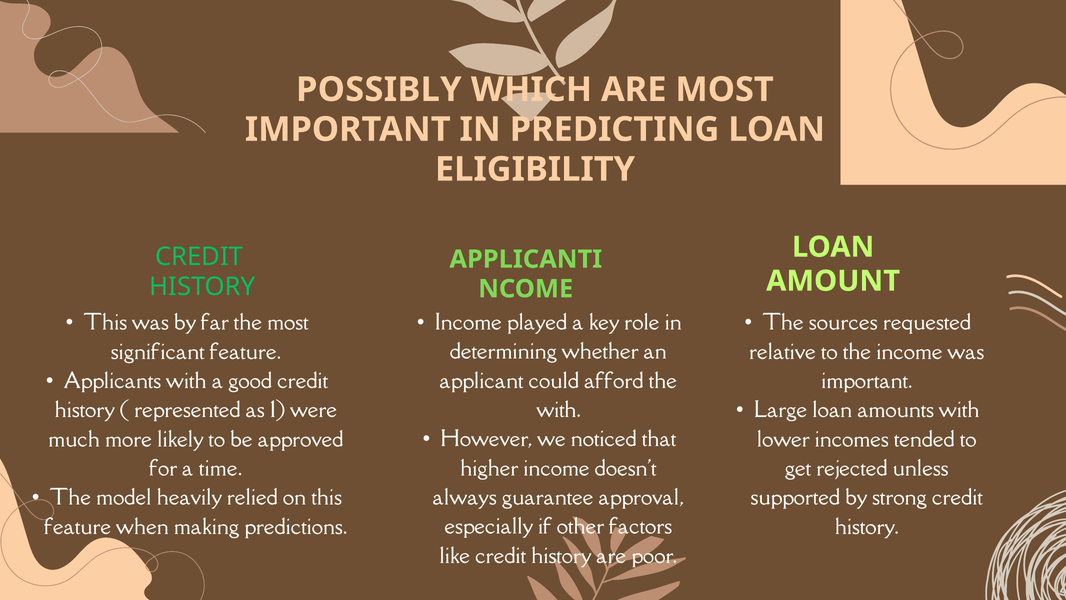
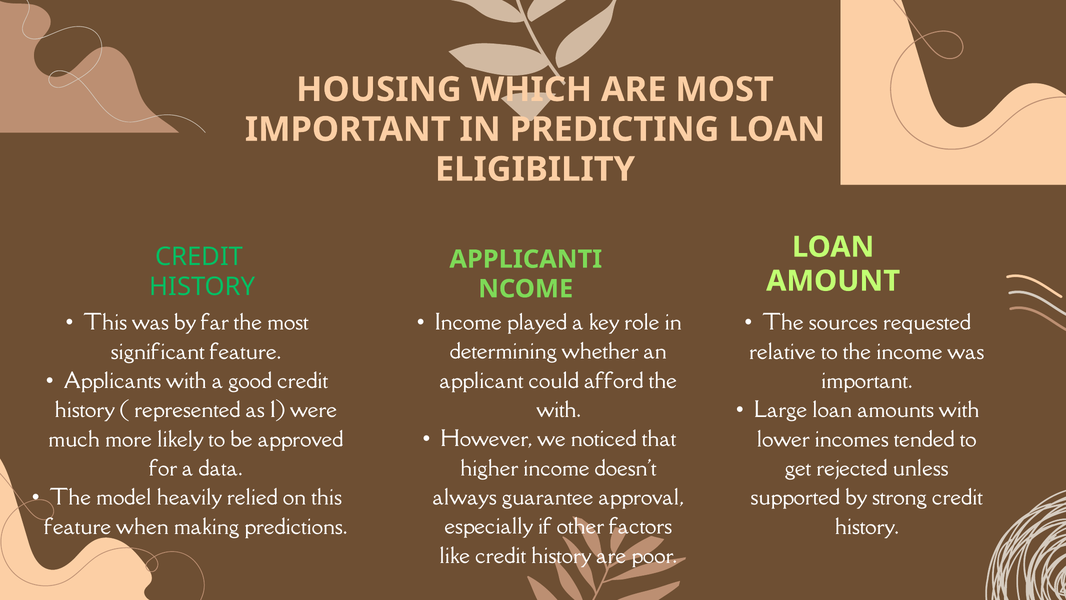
POSSIBLY: POSSIBLY -> HOUSING (379, 90)
time: time -> data (221, 469)
